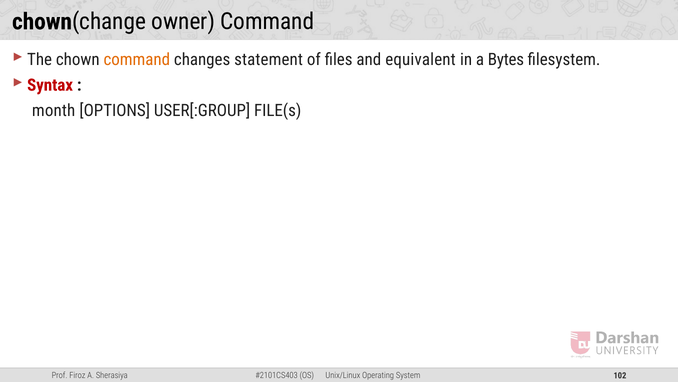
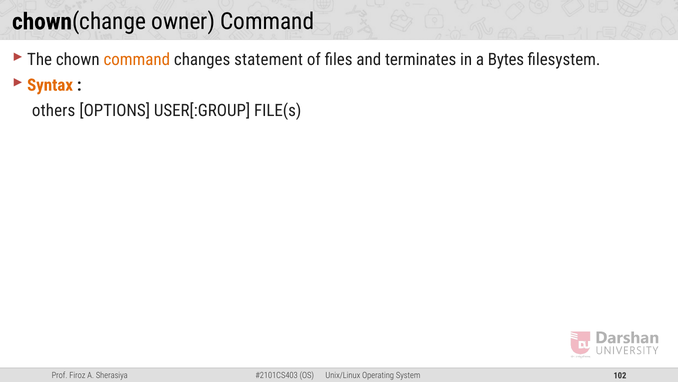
equivalent: equivalent -> terminates (421, 60)
Syntax colour: red -> orange (50, 85)
month: month -> others (54, 110)
